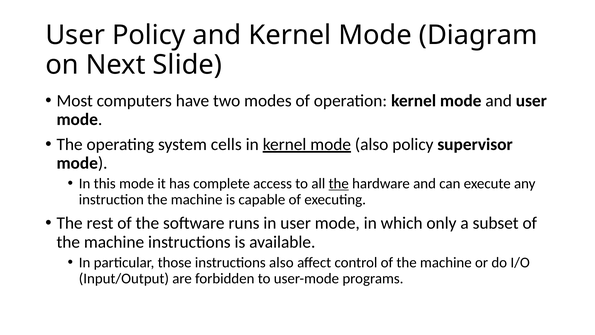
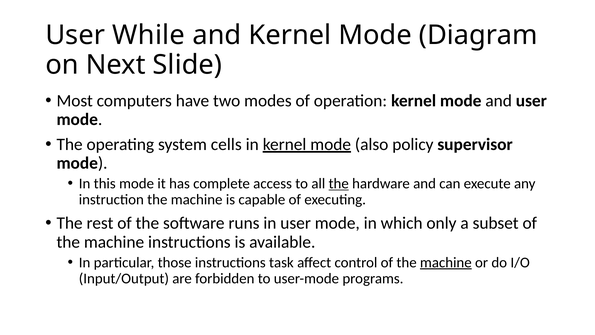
User Policy: Policy -> While (149, 35)
instructions also: also -> task (281, 262)
machine underline: none -> present (446, 262)
